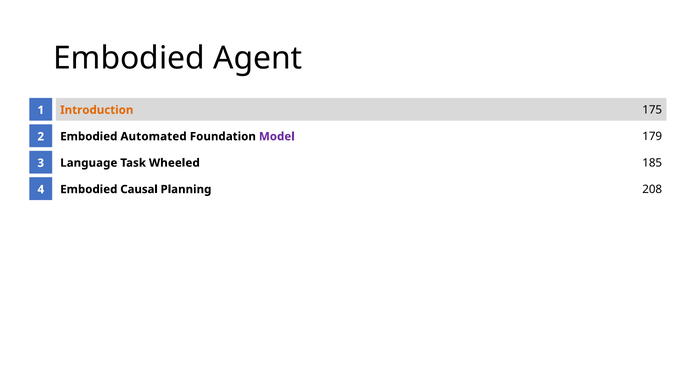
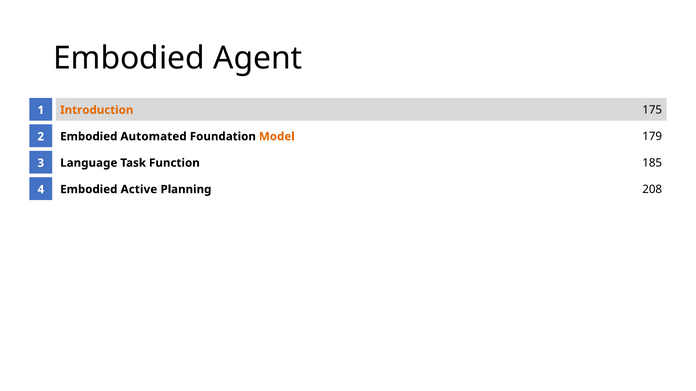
Model colour: purple -> orange (277, 137)
Wheeled: Wheeled -> Function (174, 163)
Causal: Causal -> Active (139, 190)
